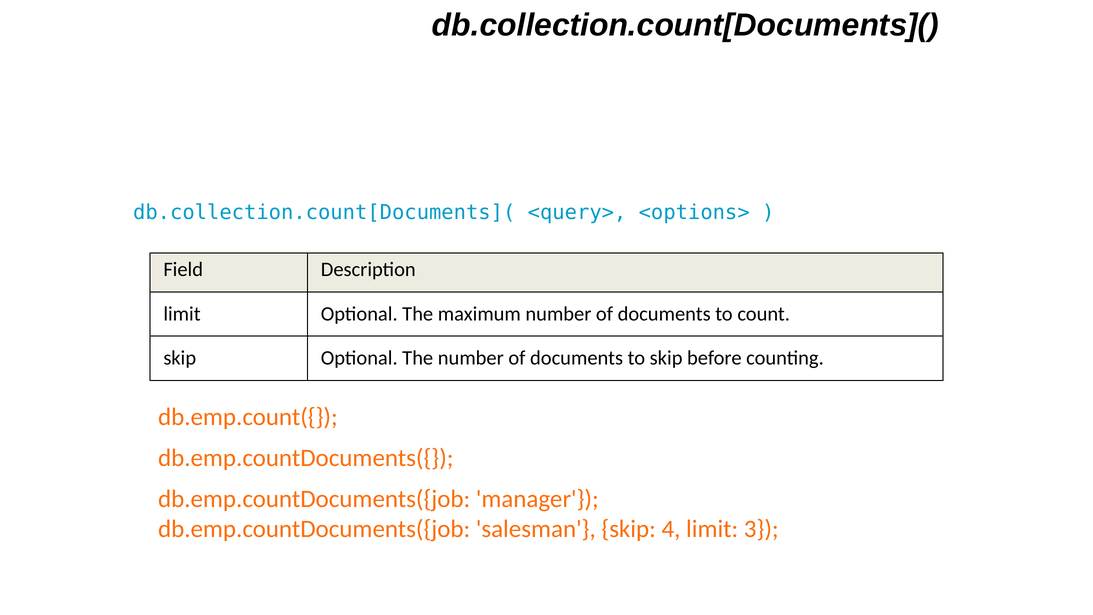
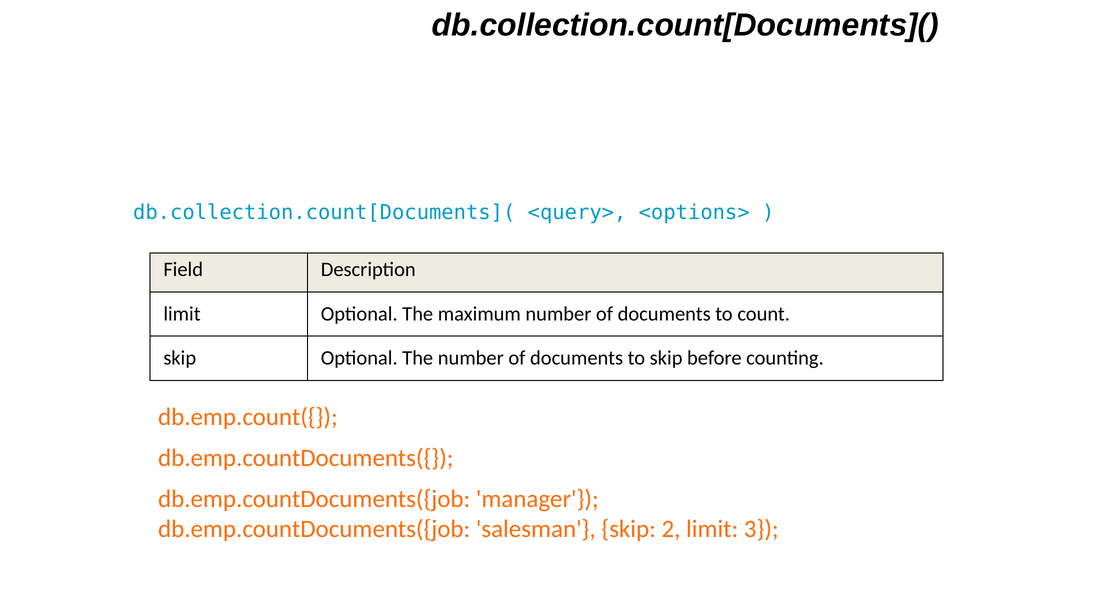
4: 4 -> 2 (671, 529)
